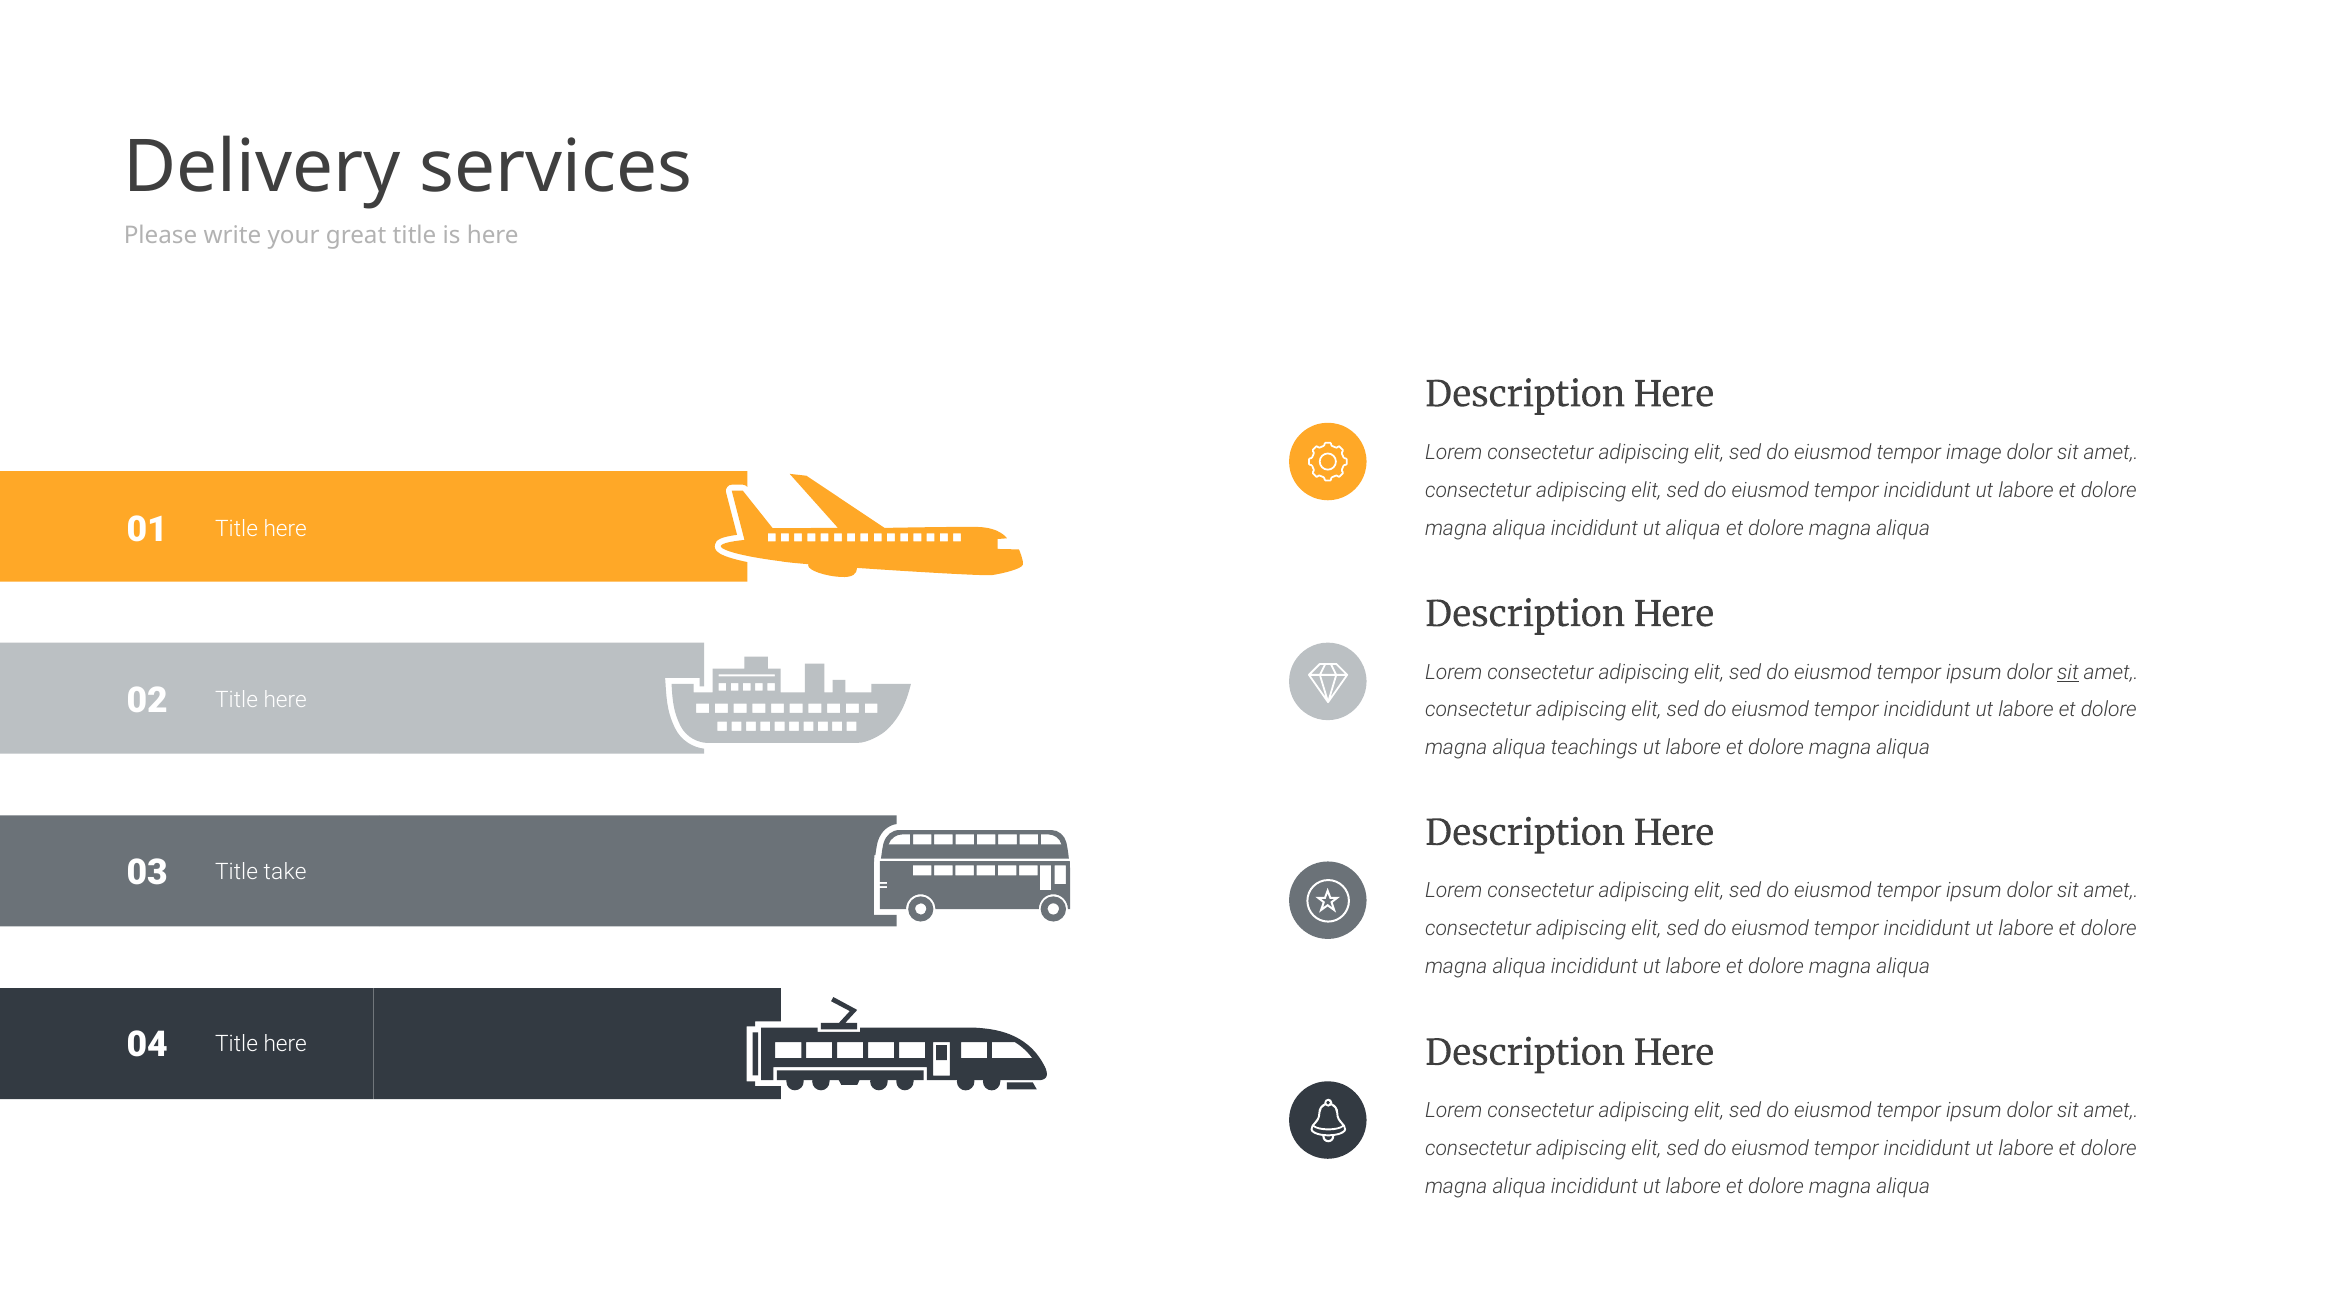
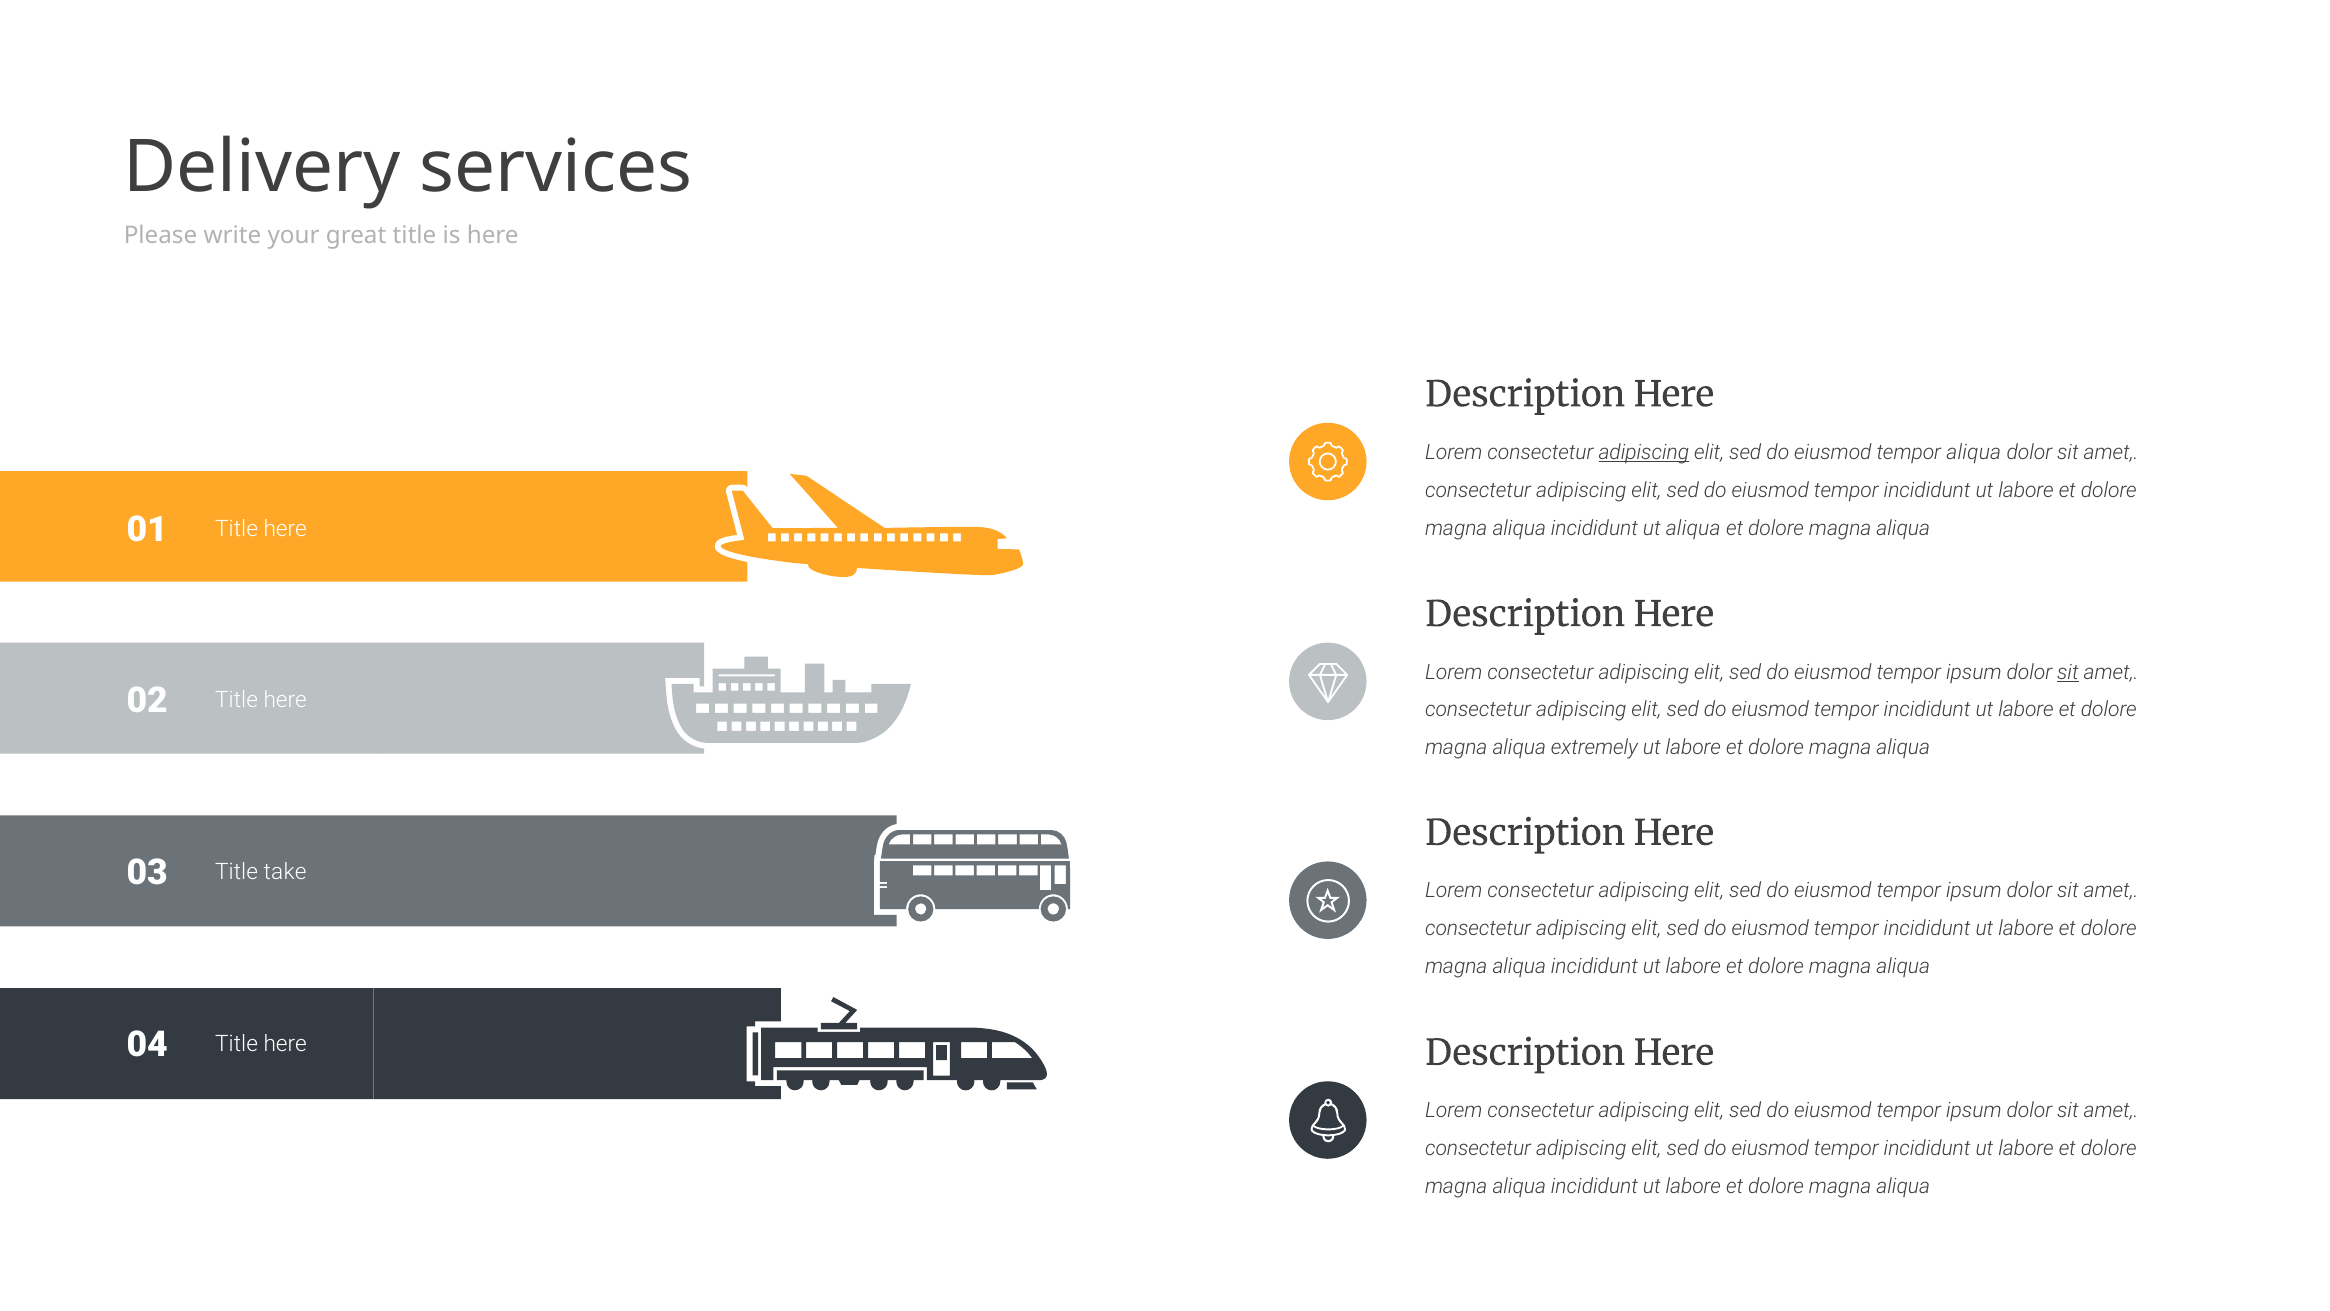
adipiscing underline: none -> present (1644, 452)
tempor image: image -> aliqua (1974, 452)
teachings: teachings -> extremely (1594, 748)
